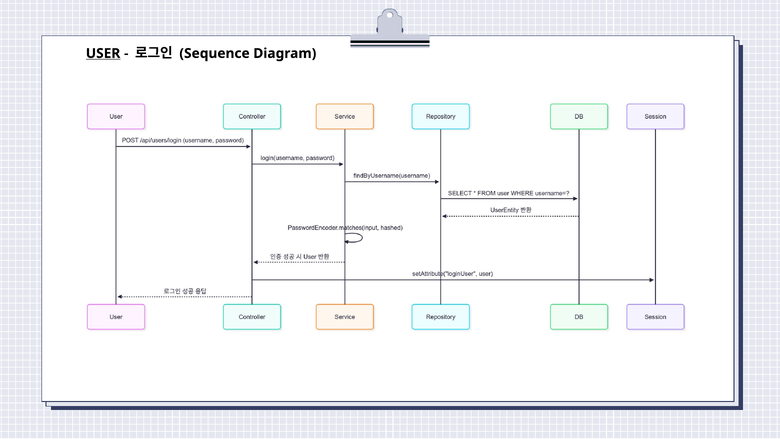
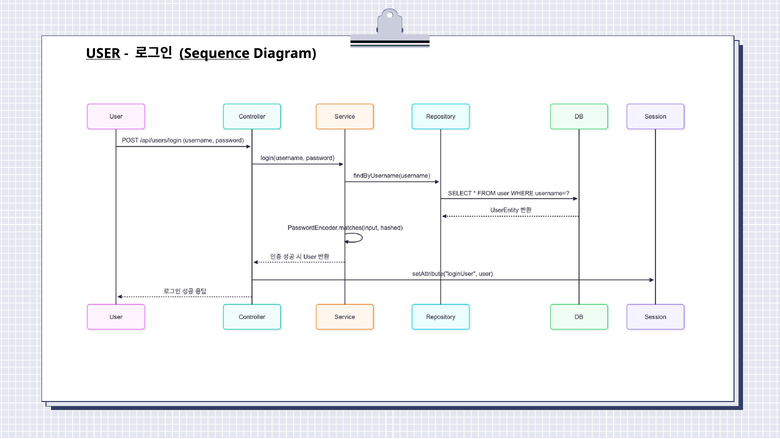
Sequence underline: none -> present (215, 53)
